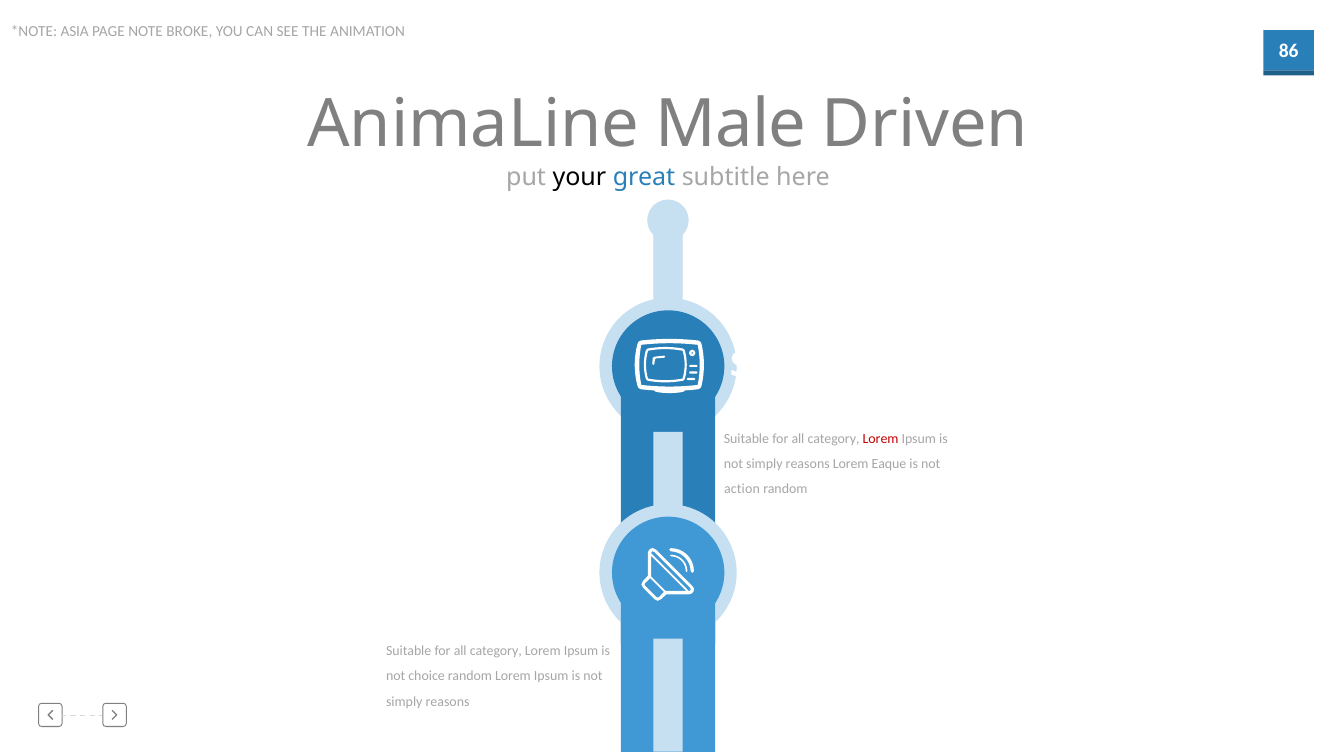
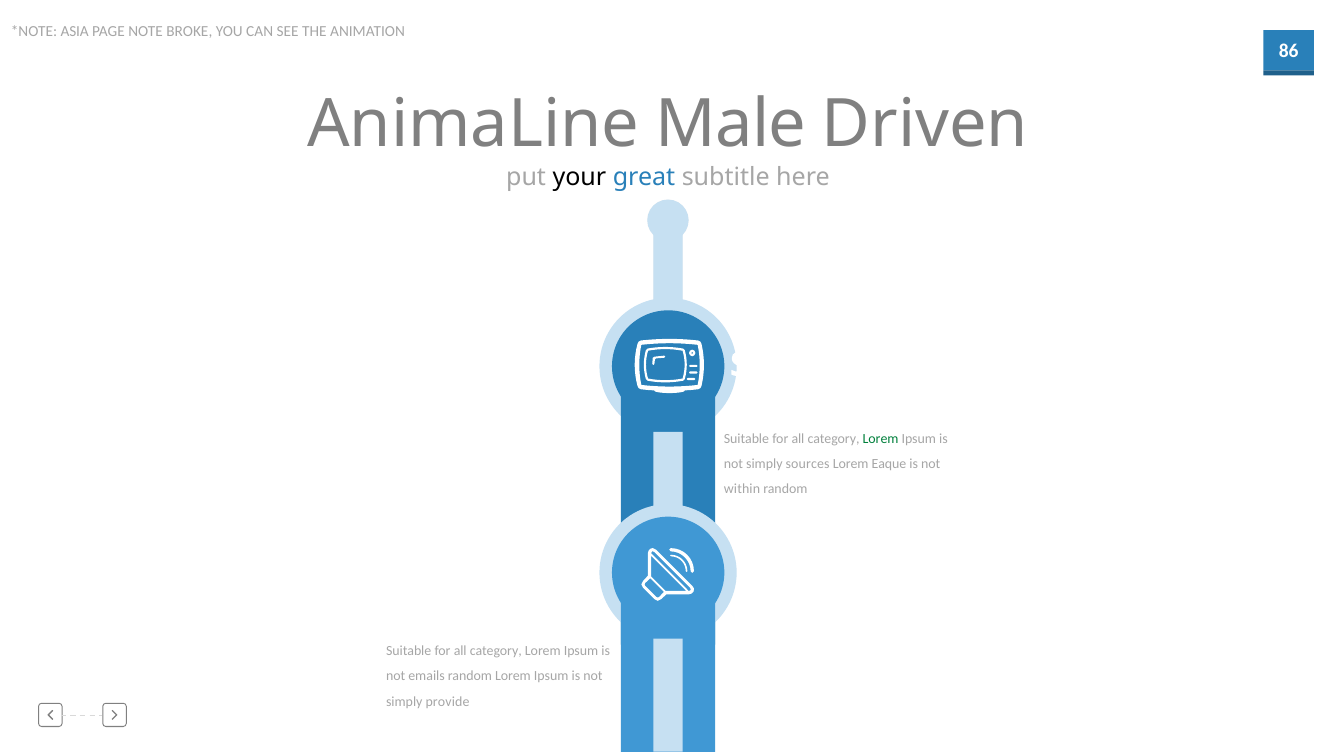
Lorem colour: red -> green (881, 439)
reasons: reasons -> sources (808, 464)
action: action -> within (742, 489)
choice: choice -> emails (427, 676)
reasons: reasons -> provide (448, 701)
